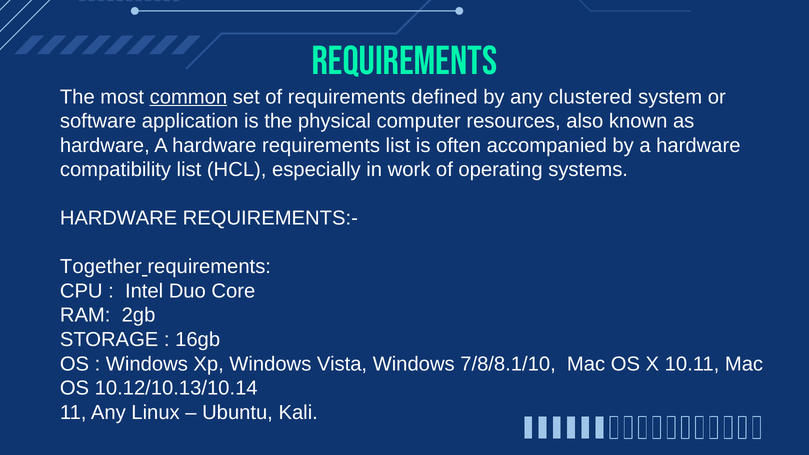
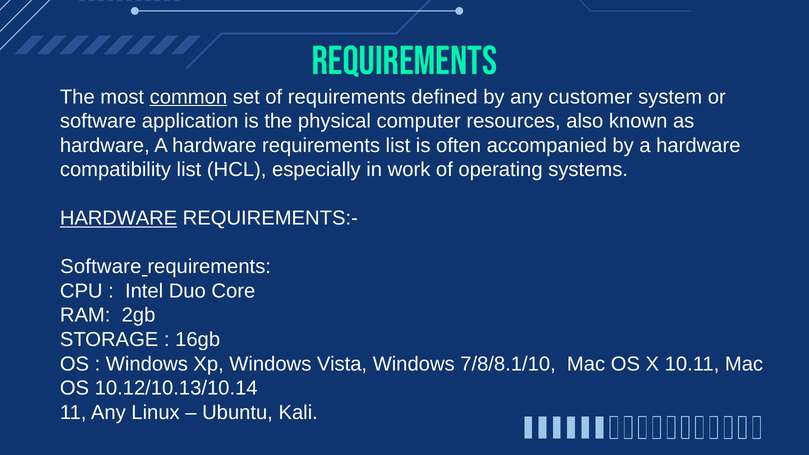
clustered: clustered -> customer (590, 97)
HARDWARE underline: none -> present (119, 218)
Together: Together -> Software (101, 267)
